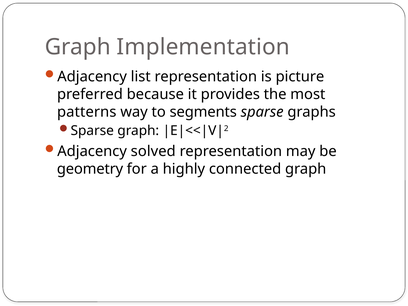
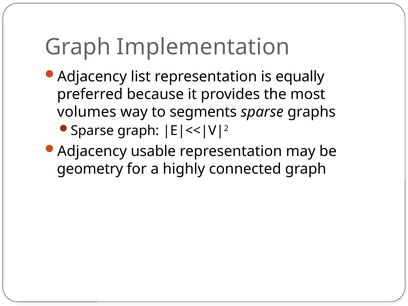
picture: picture -> equally (300, 76)
patterns: patterns -> volumes (87, 112)
solved: solved -> usable (153, 151)
